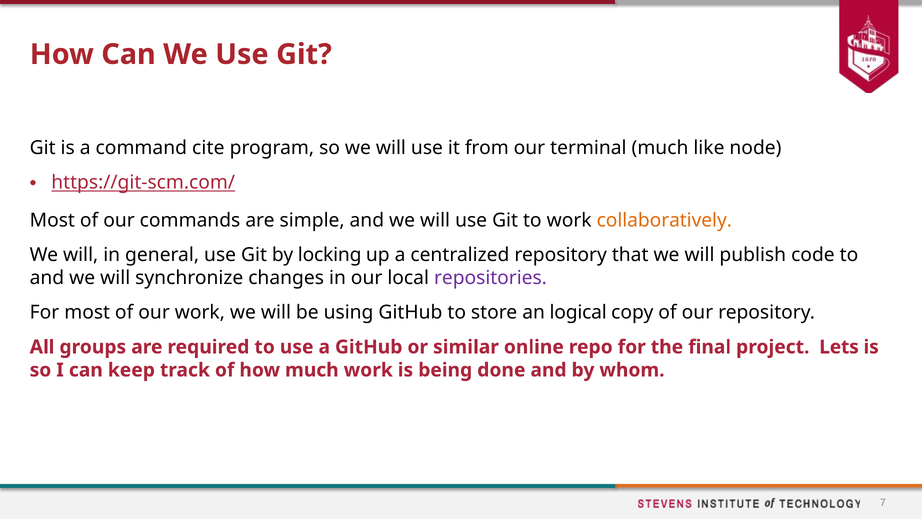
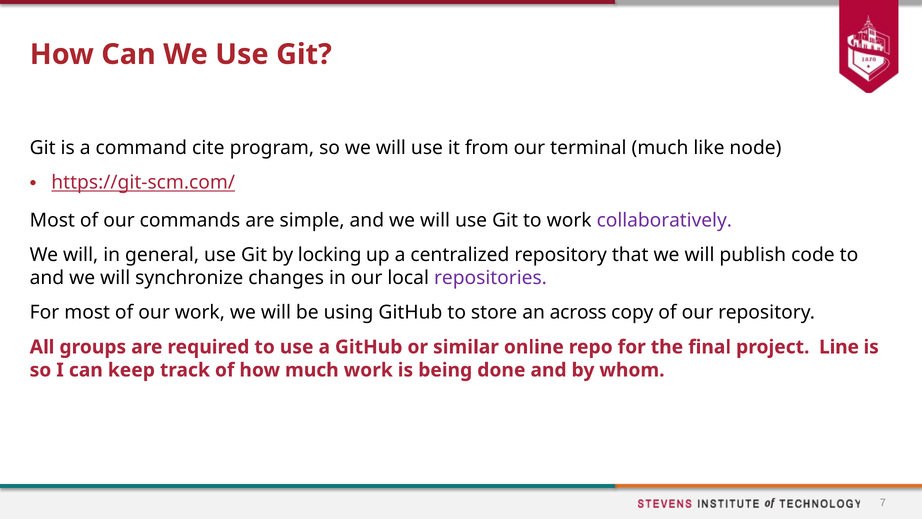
collaboratively colour: orange -> purple (664, 220)
logical: logical -> across (578, 312)
Lets: Lets -> Line (839, 347)
